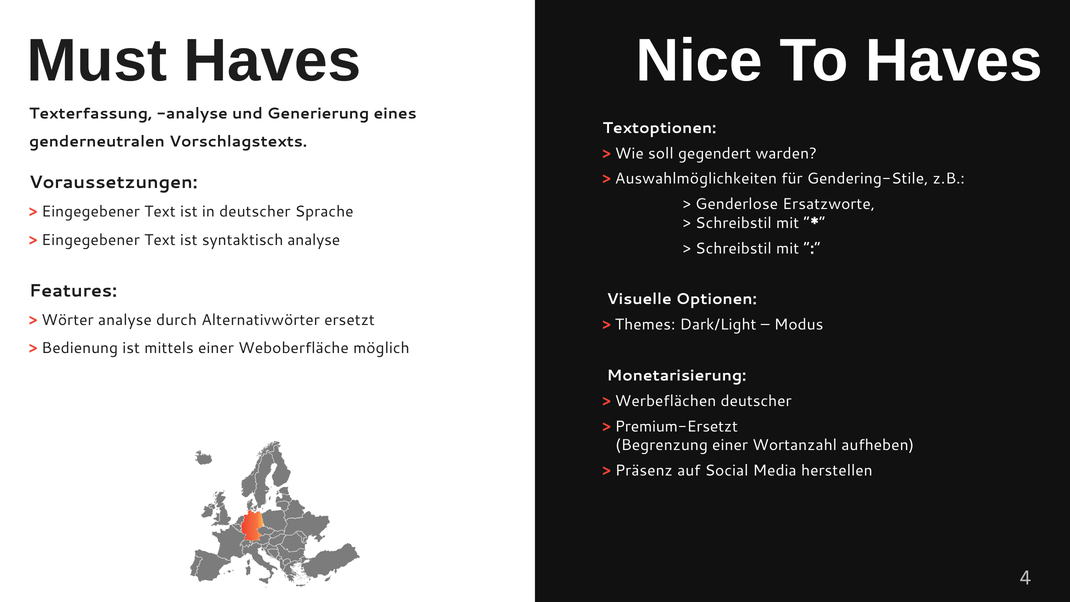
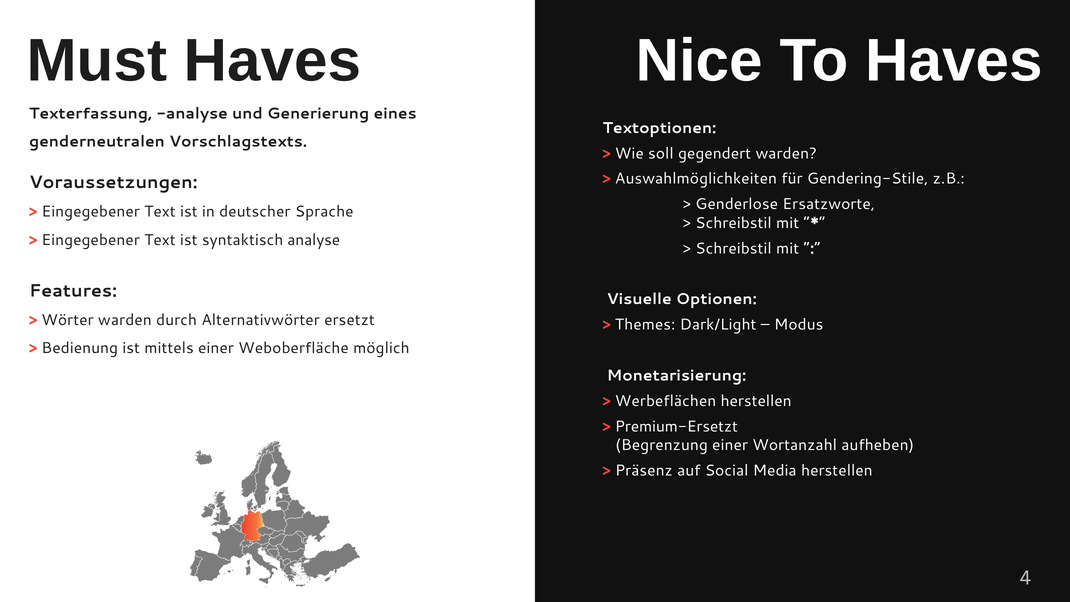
Wörter analyse: analyse -> warden (125, 320)
Werbeflächen deutscher: deutscher -> herstellen (756, 401)
